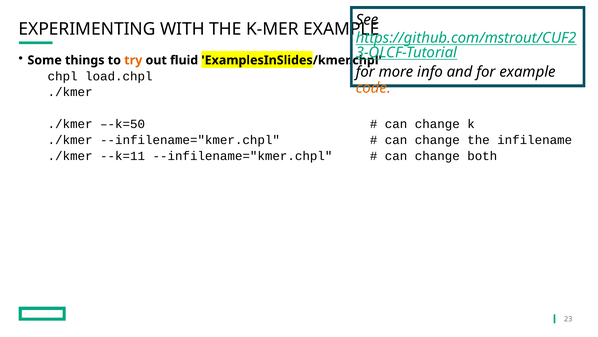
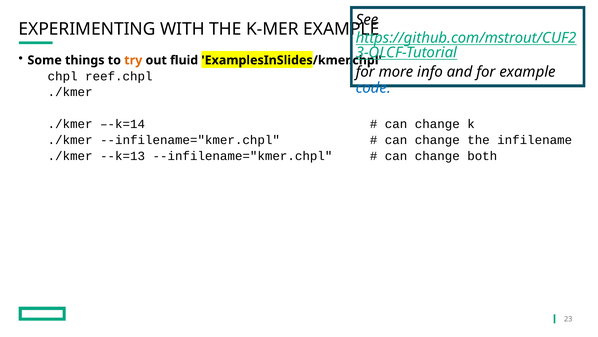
load.chpl: load.chpl -> reef.chpl (119, 76)
code colour: orange -> blue (373, 88)
–-k=50: –-k=50 -> –-k=14 (123, 124)
--k=11: --k=11 -> --k=13 (123, 156)
